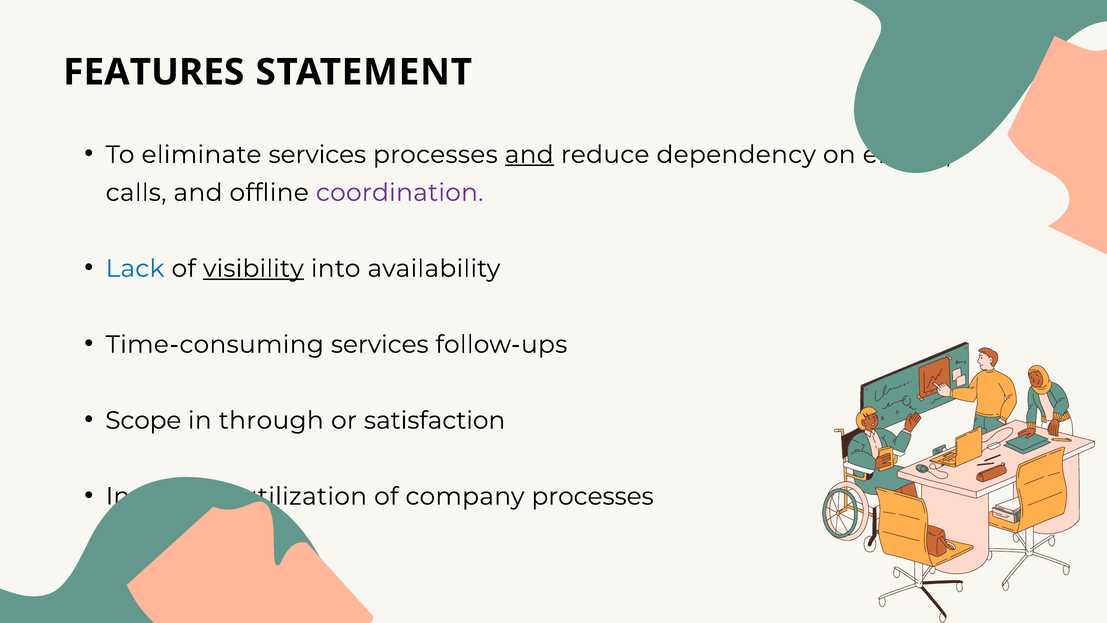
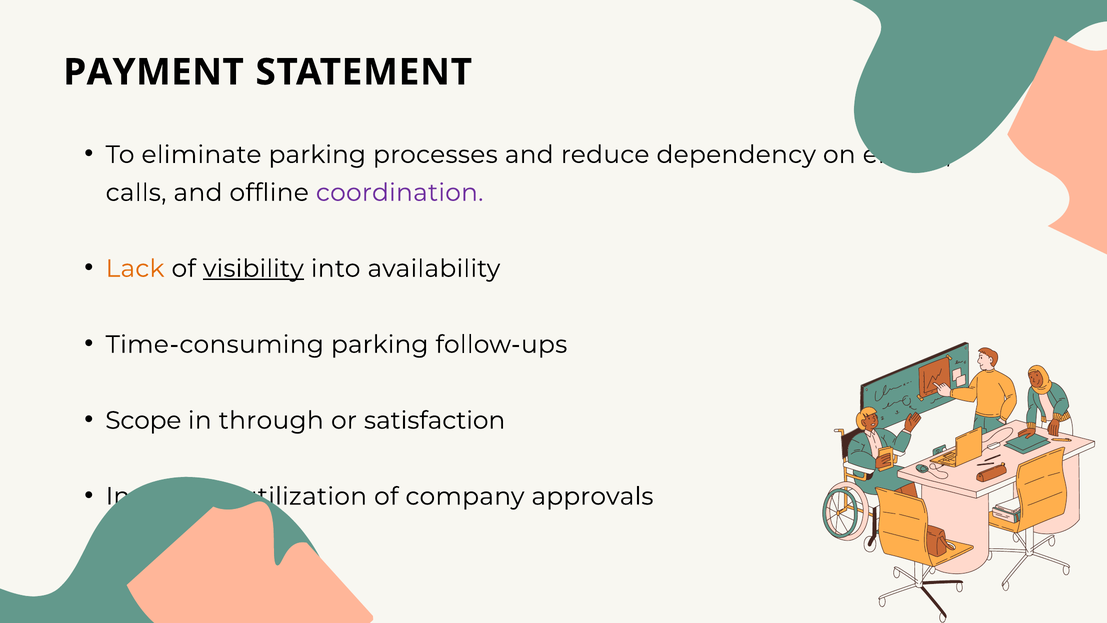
FEATURES: FEATURES -> PAYMENT (154, 72)
eliminate services: services -> parking (317, 155)
and underline: present -> none (529, 155)
Lack colour: blue -> orange (135, 268)
Time-consuming services: services -> parking (380, 344)
company processes: processes -> approvals (592, 496)
